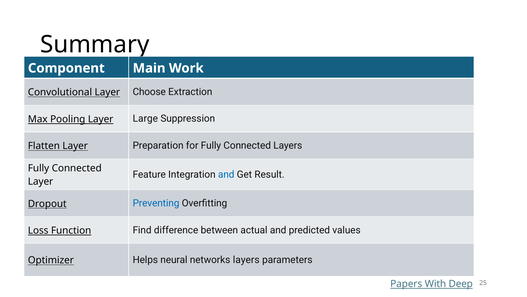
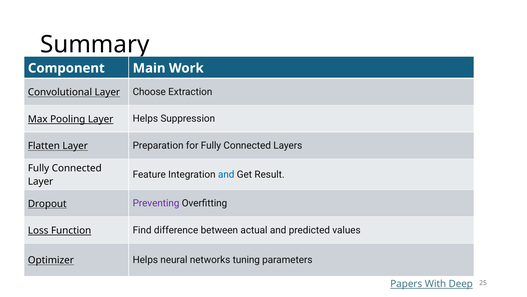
Layer Large: Large -> Helps (145, 119)
Preventing colour: blue -> purple (156, 203)
networks layers: layers -> tuning (246, 259)
